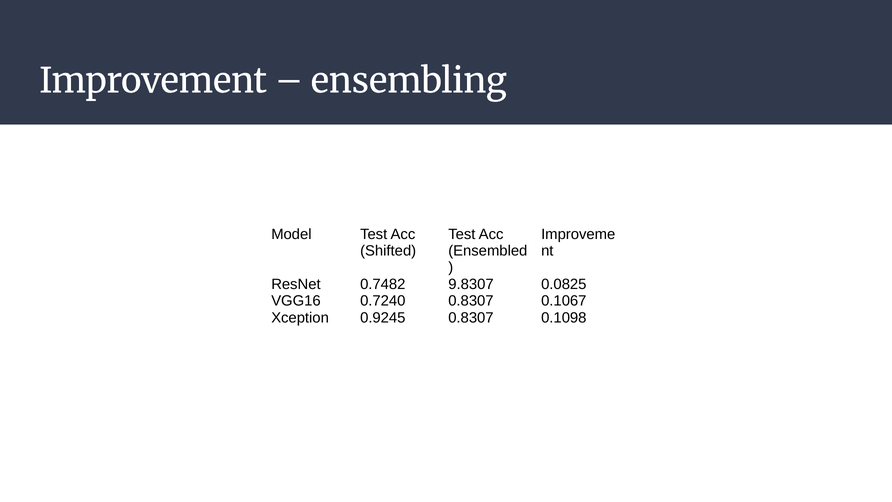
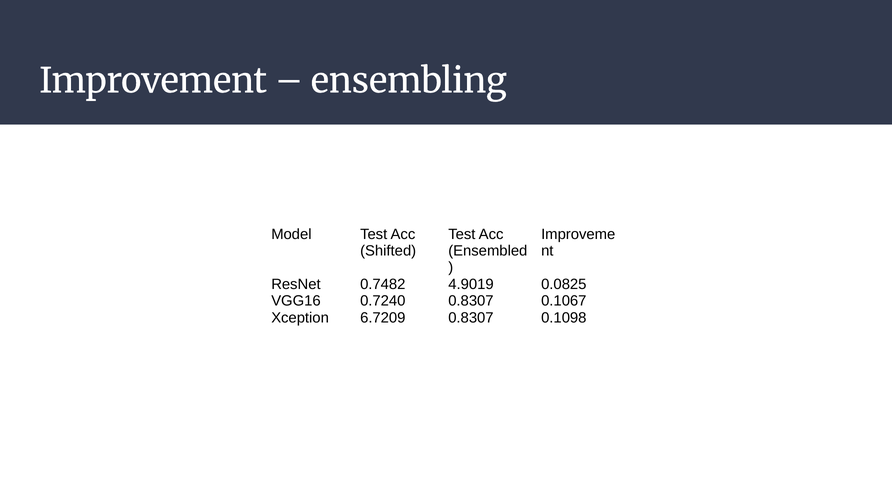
9.8307: 9.8307 -> 4.9019 (471, 284)
0.9245: 0.9245 -> 6.7209 (383, 317)
